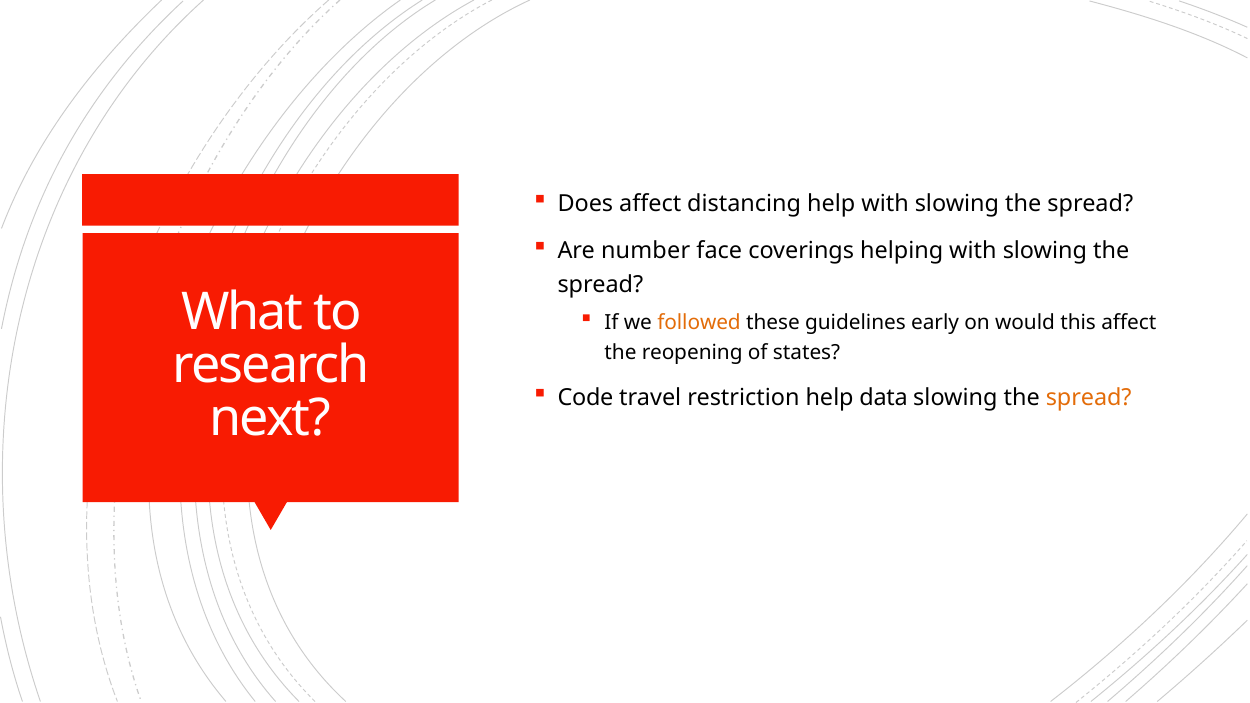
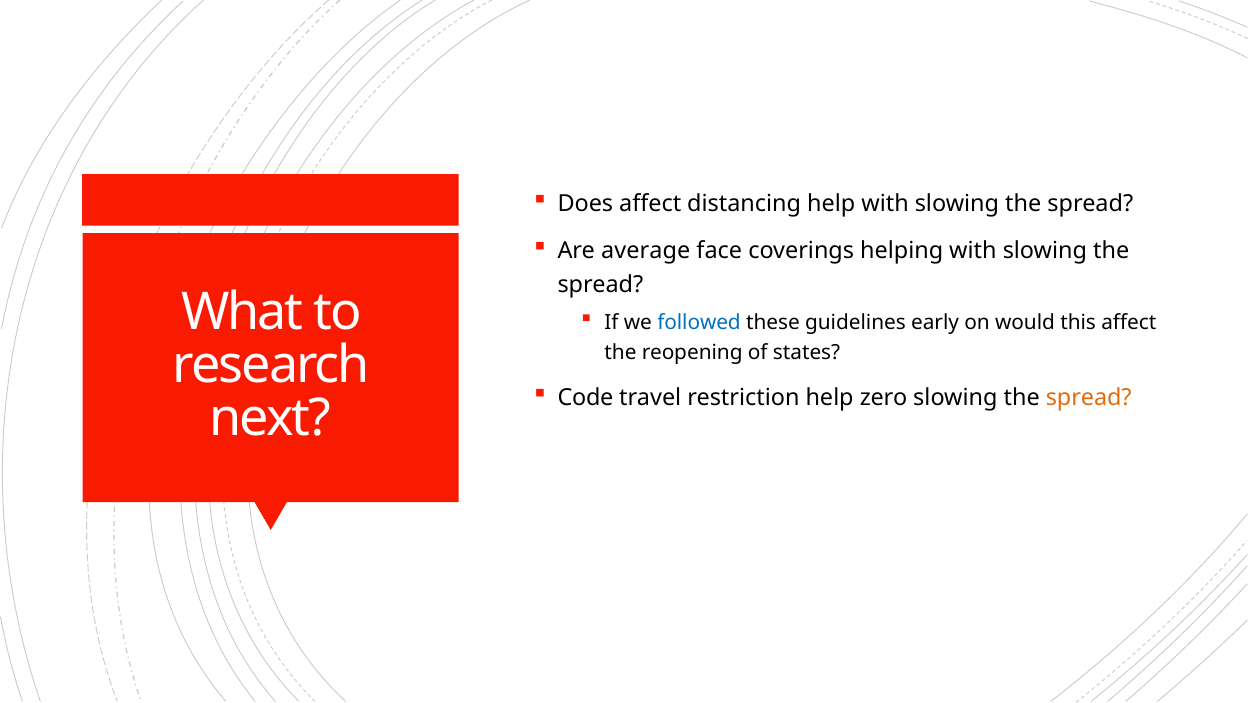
number: number -> average (646, 251)
followed colour: orange -> blue (699, 323)
data: data -> zero (884, 398)
